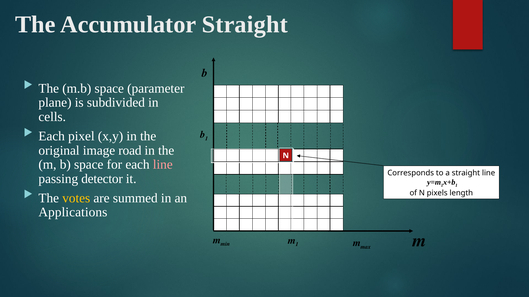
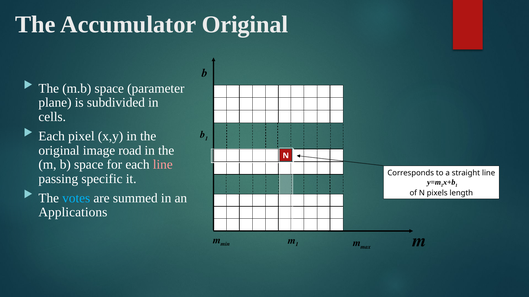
Accumulator Straight: Straight -> Original (245, 24)
detector: detector -> specific (102, 179)
votes colour: yellow -> light blue (76, 198)
